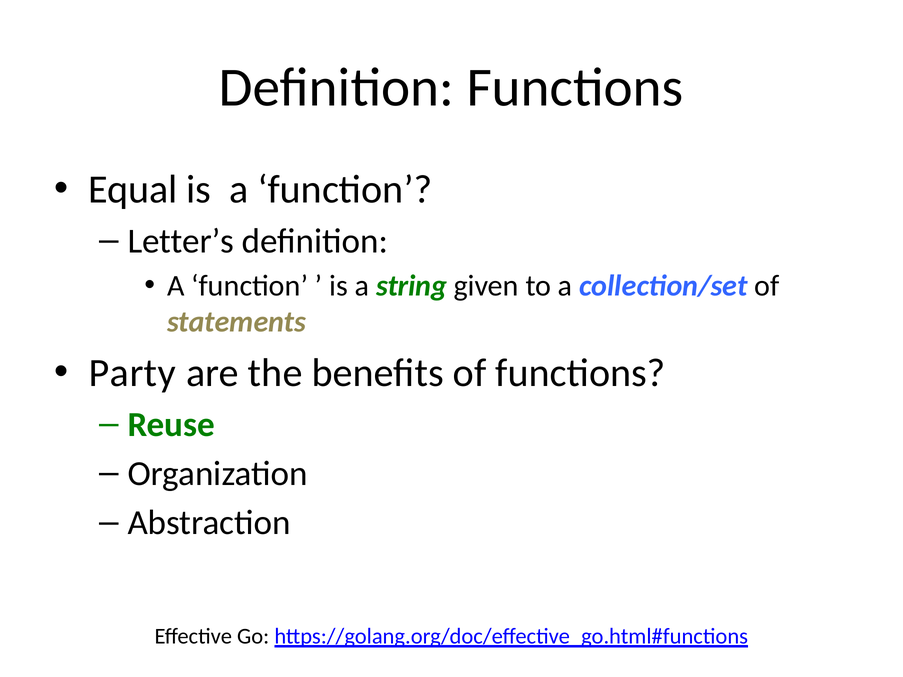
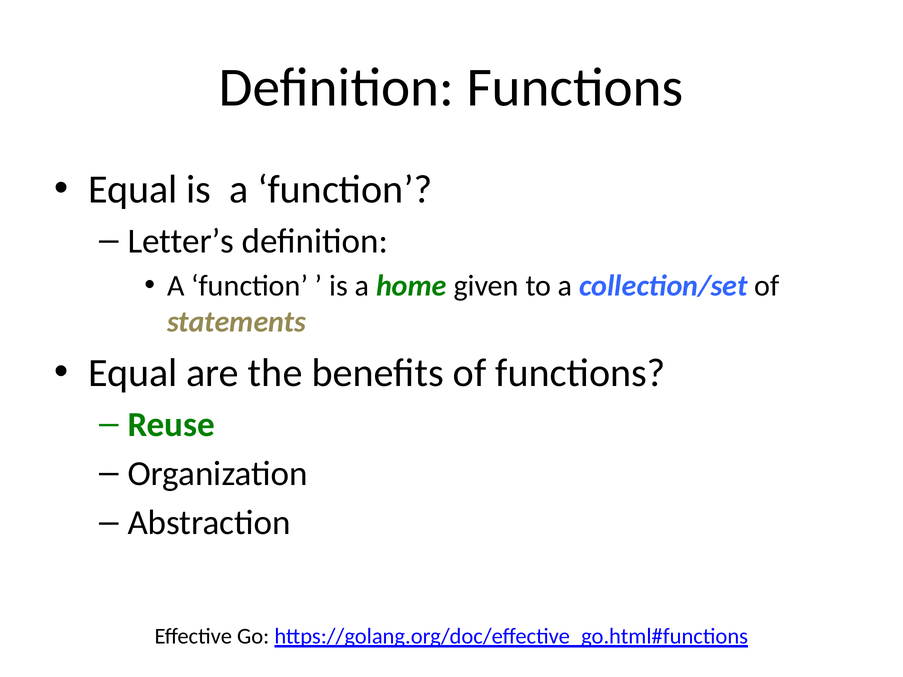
string: string -> home (411, 286)
Party: Party -> Equal (133, 373)
